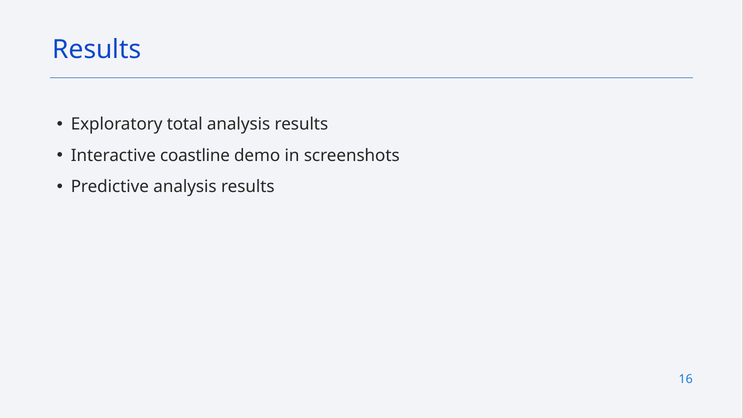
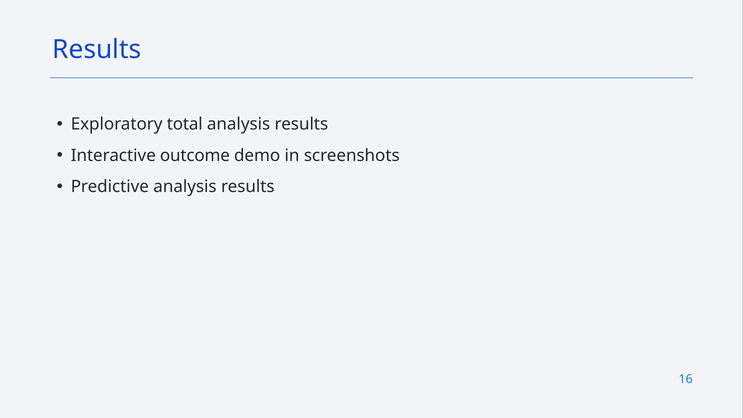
coastline: coastline -> outcome (195, 156)
